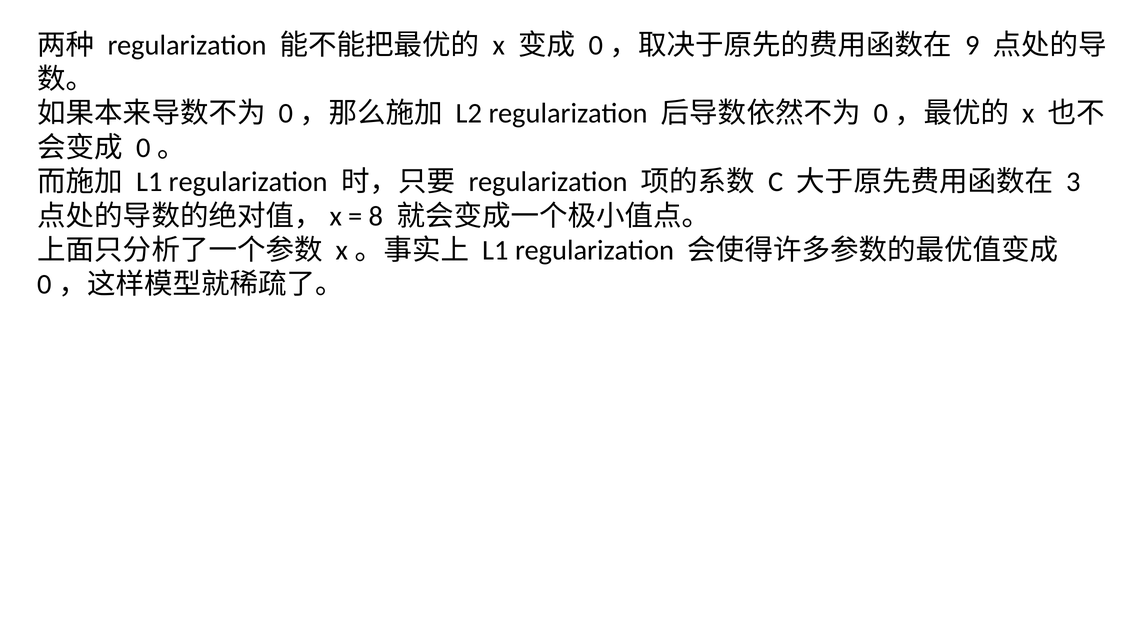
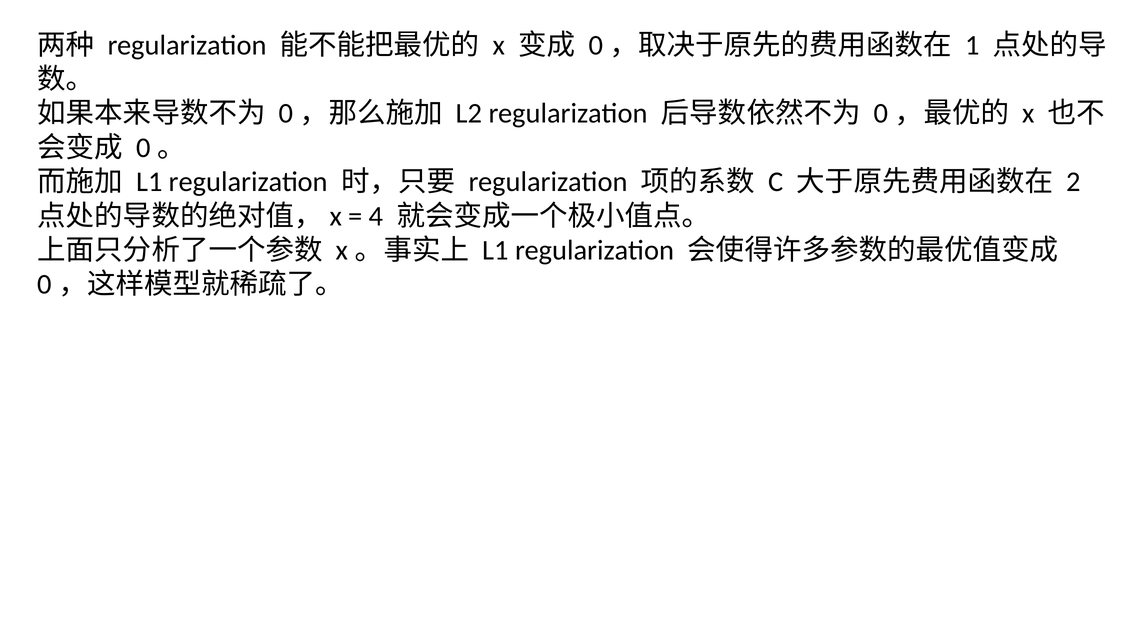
9: 9 -> 1 (972, 45)
3: 3 -> 2 (1074, 182)
8: 8 -> 4 (376, 216)
